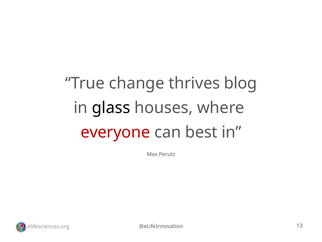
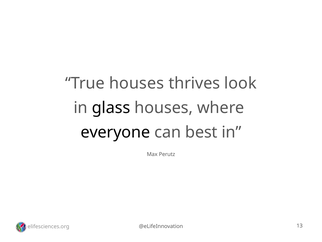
True change: change -> houses (137, 83)
blog: blog -> look (240, 83)
everyone colour: red -> black (115, 132)
